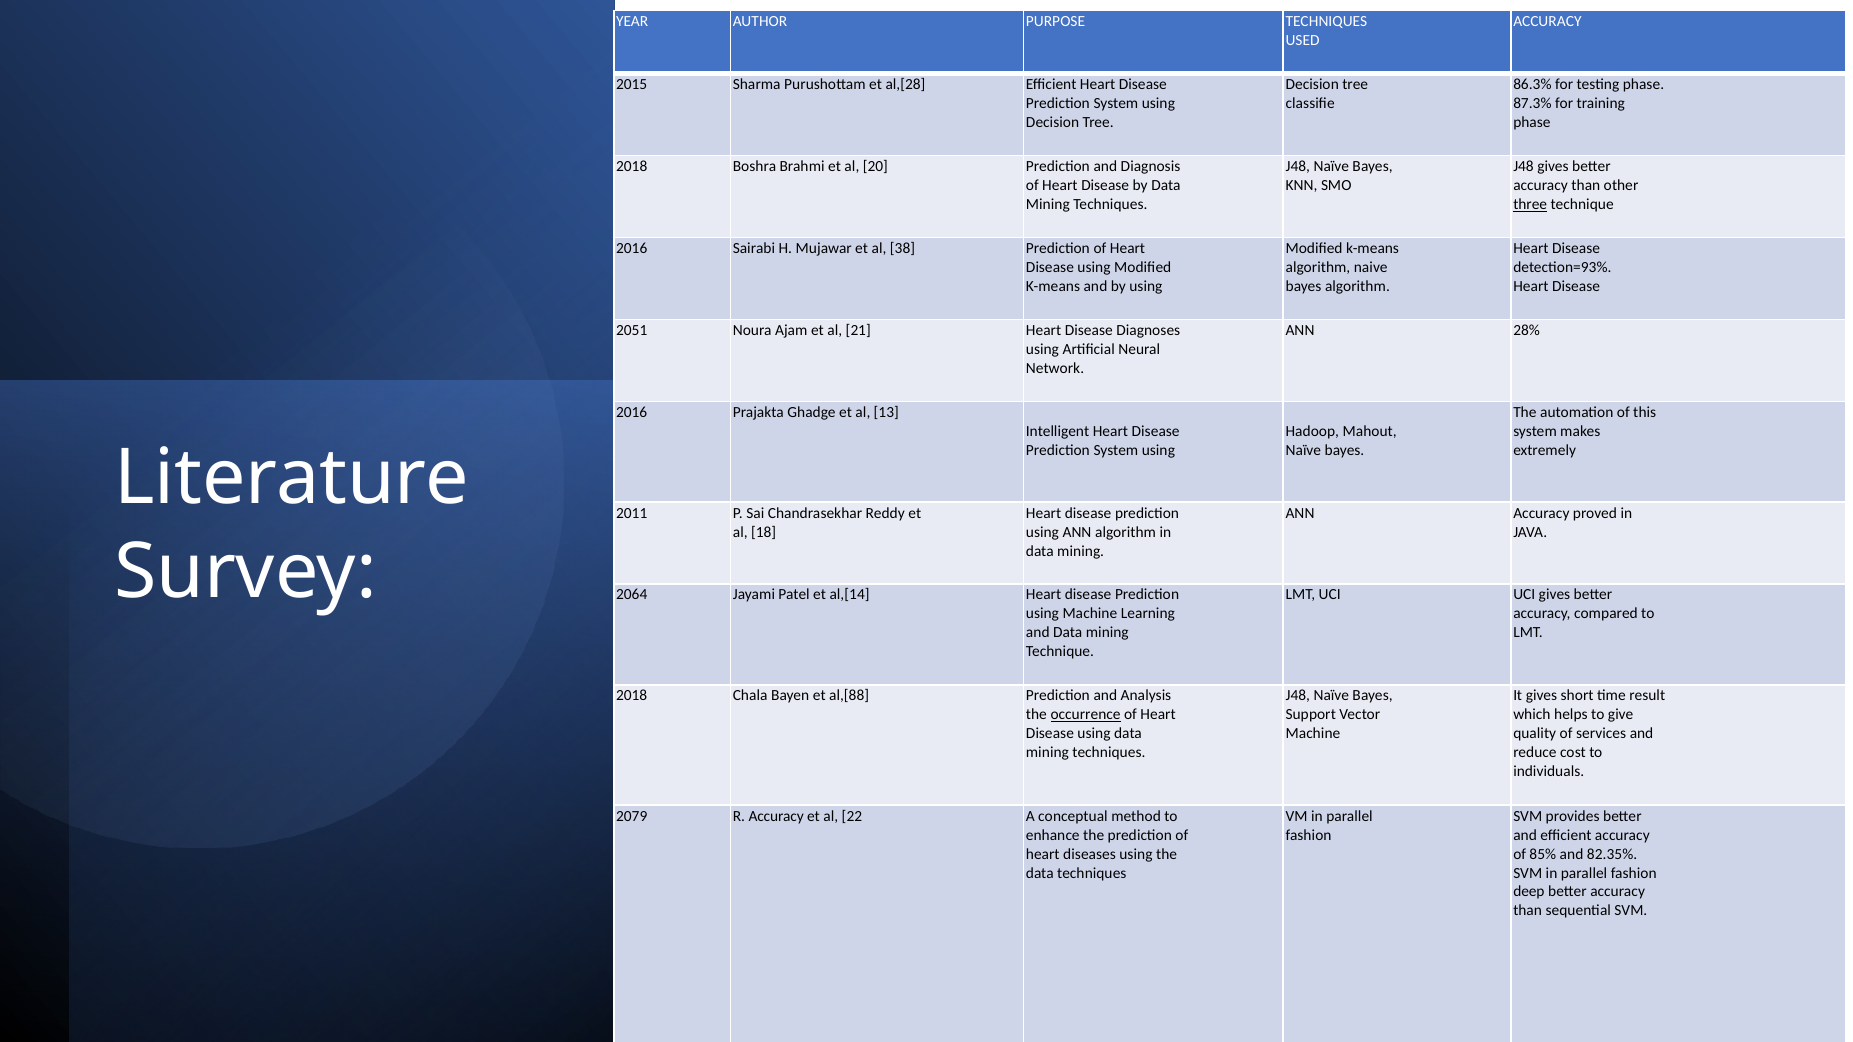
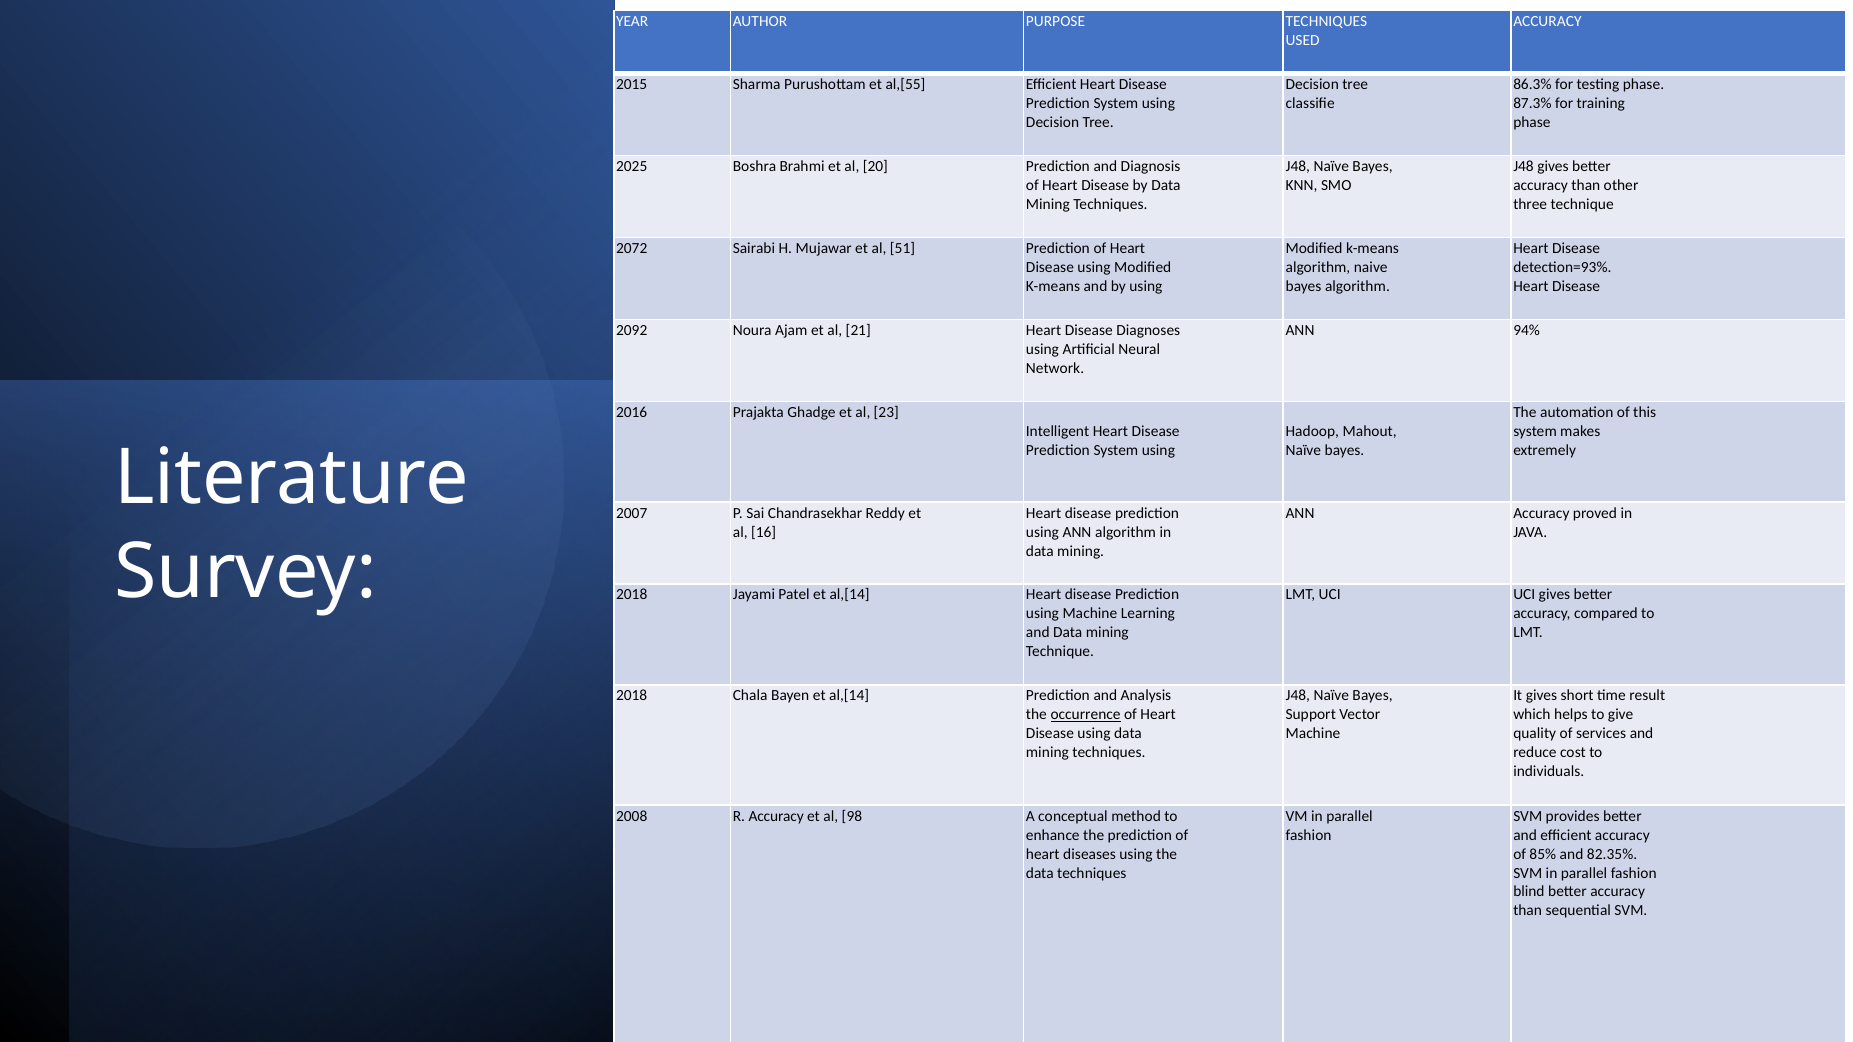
al,[28: al,[28 -> al,[55 (905, 85)
2018: 2018 -> 2025 (632, 166)
three underline: present -> none (1530, 204)
2016: 2016 -> 2072 (632, 248)
38: 38 -> 51 (902, 248)
2051: 2051 -> 2092 (632, 330)
28%: 28% -> 94% (1527, 330)
13: 13 -> 23 (886, 412)
2011: 2011 -> 2007 (632, 513)
18: 18 -> 16 (764, 532)
2064: 2064 -> 2018 (632, 595)
Bayen et al,[88: al,[88 -> al,[14 (849, 696)
2079: 2079 -> 2008 (632, 816)
22: 22 -> 98 (852, 816)
deep: deep -> blind (1529, 892)
